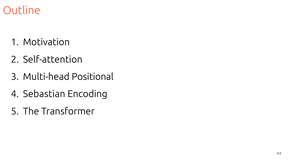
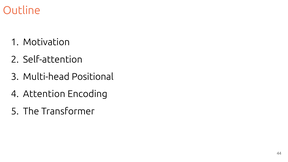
Sebastian: Sebastian -> Attention (44, 94)
